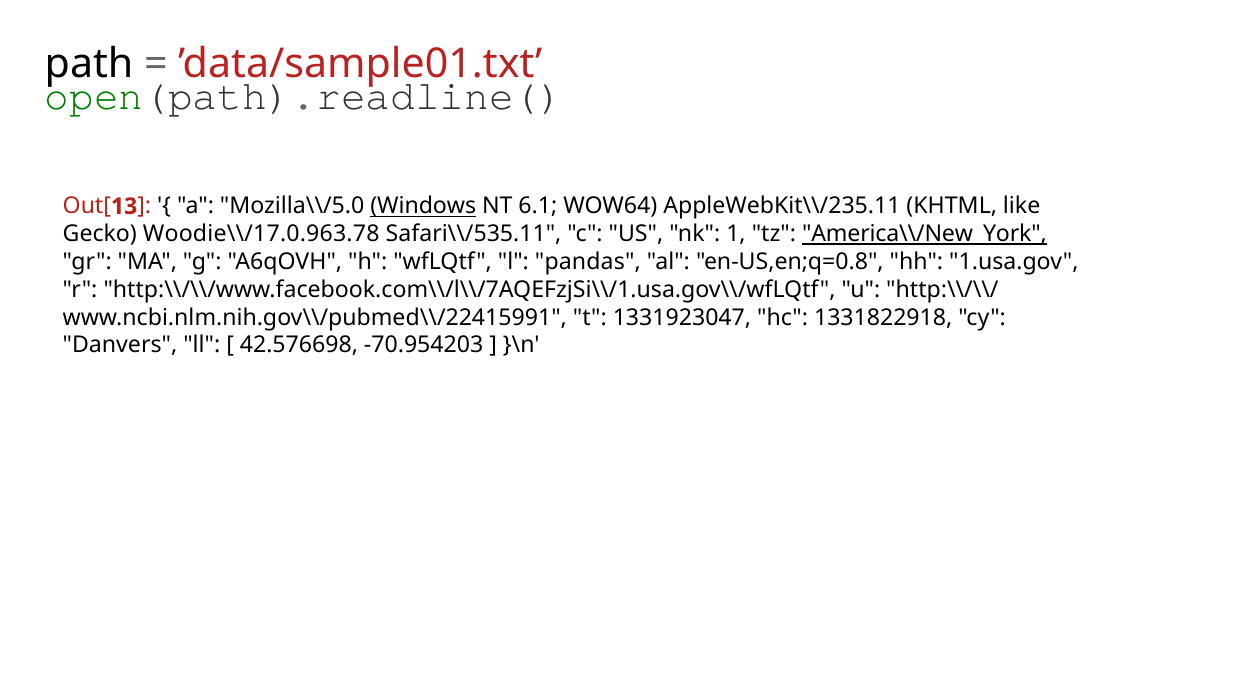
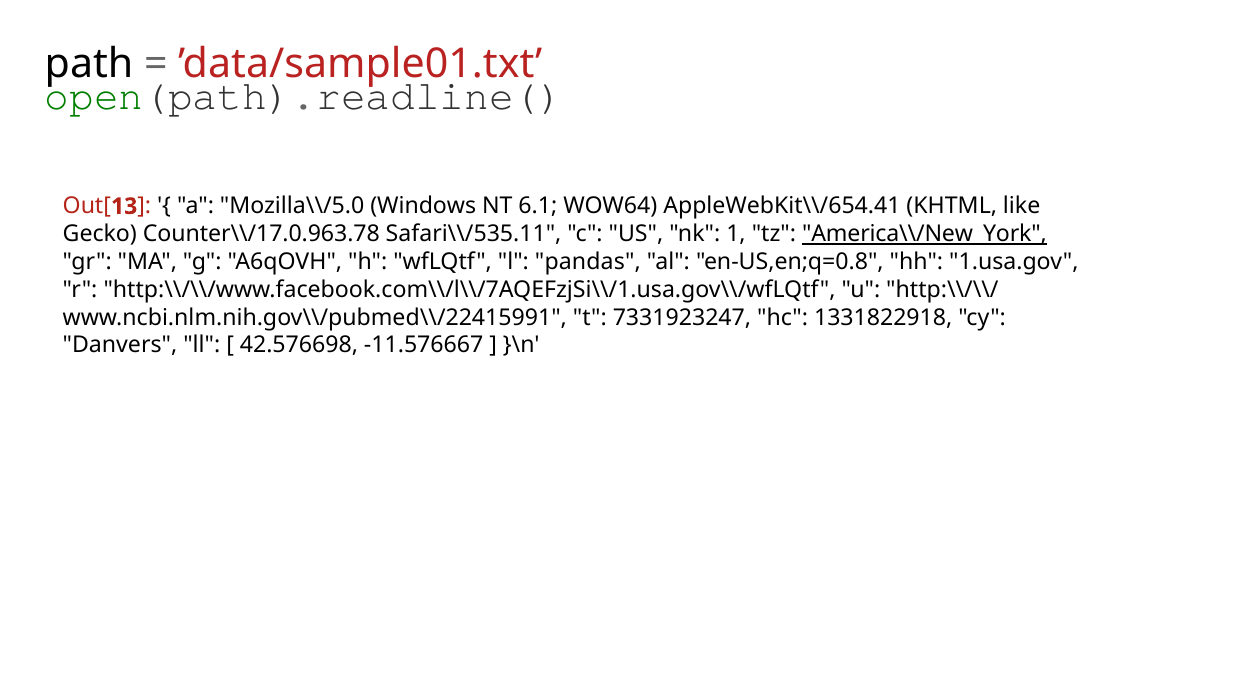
Windows underline: present -> none (423, 206)
AppleWebKit\\/235.11: AppleWebKit\\/235.11 -> AppleWebKit\\/654.41 (782, 206)
Woodie\\/17.0.963.78: Woodie\\/17.0.963.78 -> Counter\\/17.0.963.78 (261, 234)
1331923047: 1331923047 -> 7331923247 (682, 317)
-70.954203: -70.954203 -> -11.576667 (424, 345)
